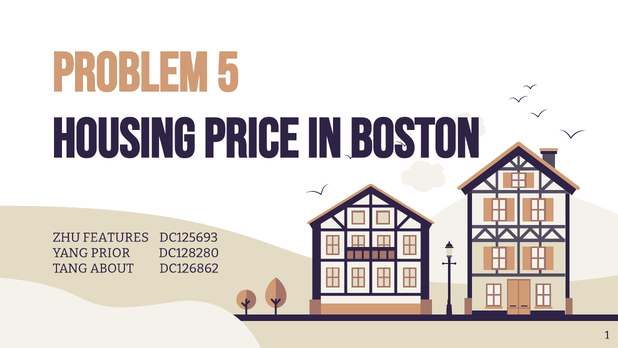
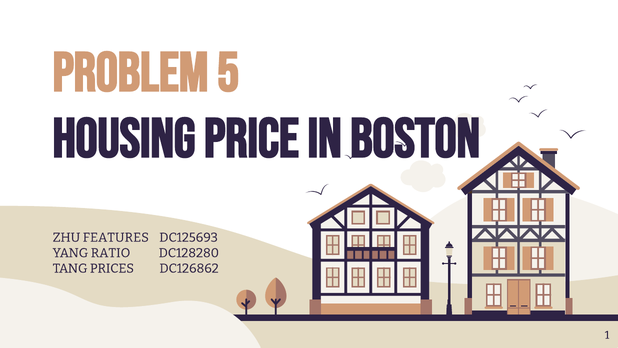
PRIOR: PRIOR -> RATIO (111, 253)
ABOUT: ABOUT -> PRICES (112, 268)
